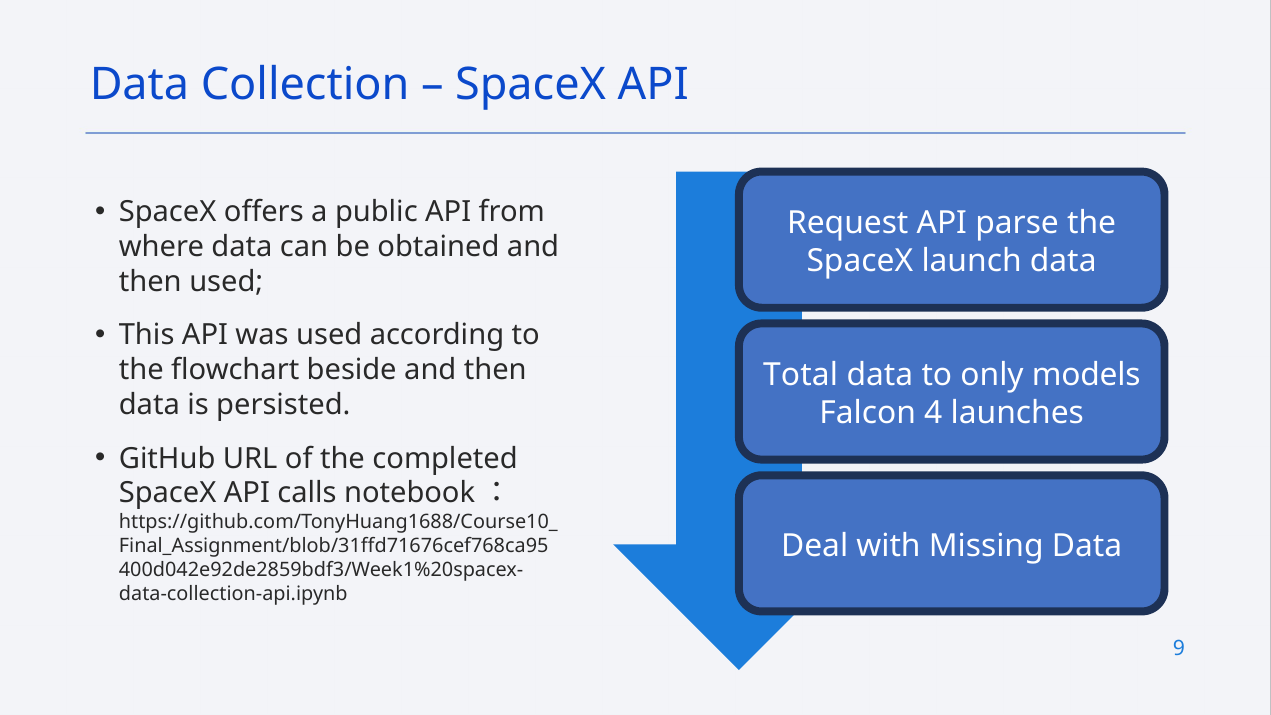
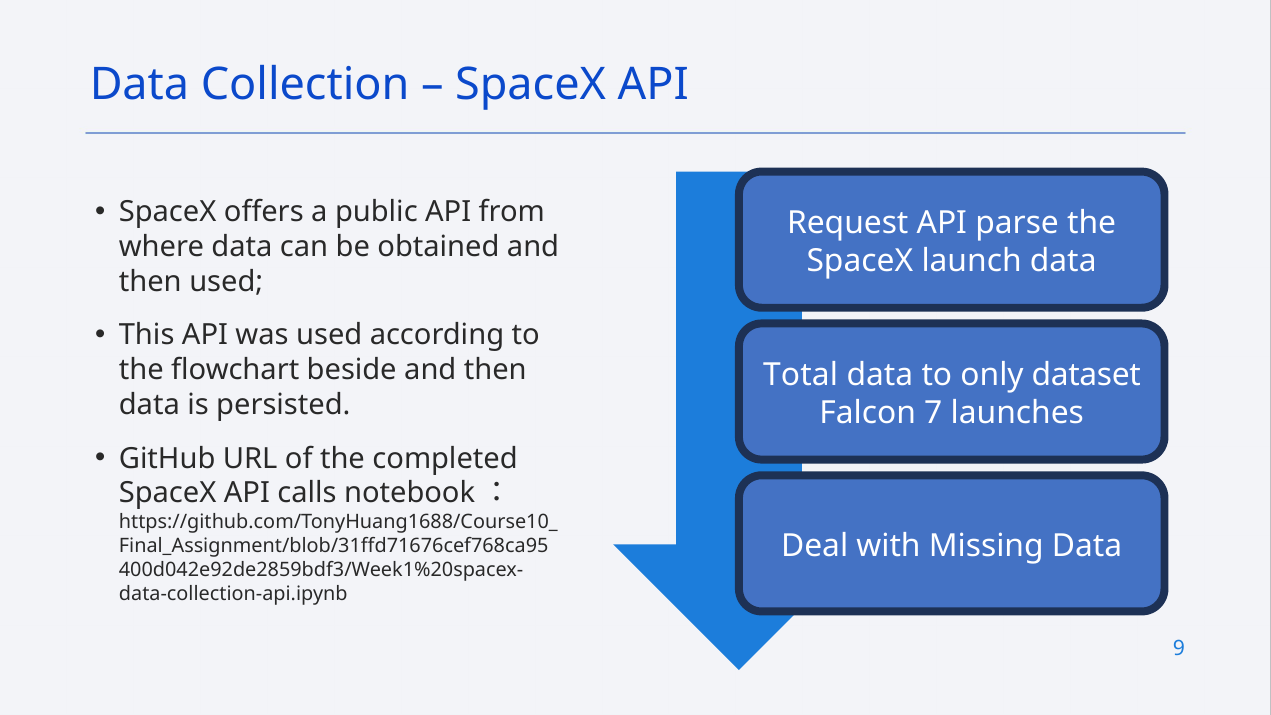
models: models -> dataset (1086, 375)
4: 4 -> 7 (933, 413)
